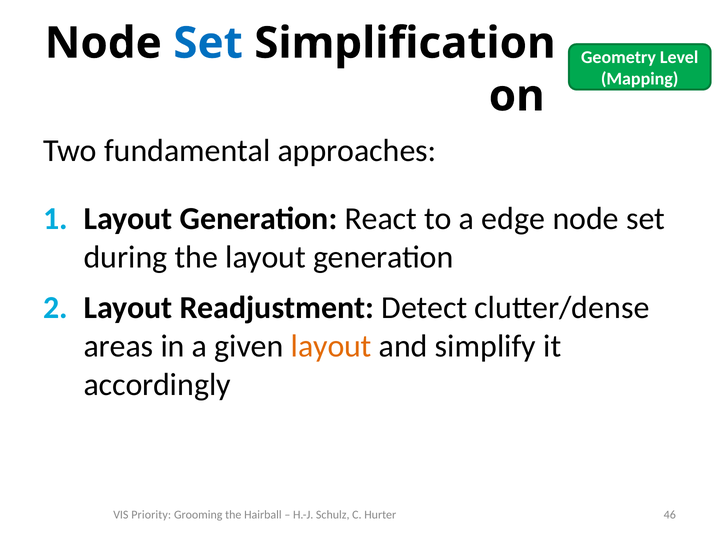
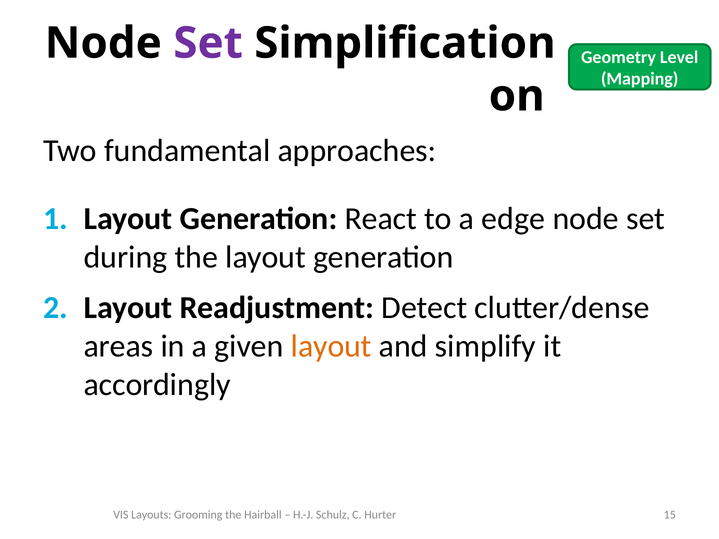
Set colour: blue -> purple (208, 43)
Priority: Priority -> Layouts (151, 515)
46: 46 -> 15 (670, 515)
